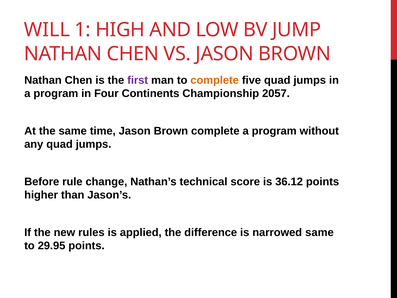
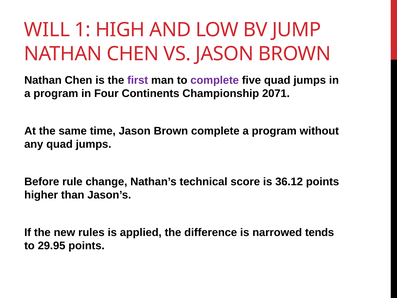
complete colour: orange -> purple (215, 80)
2057: 2057 -> 2071 (276, 93)
narrowed same: same -> tends (320, 232)
